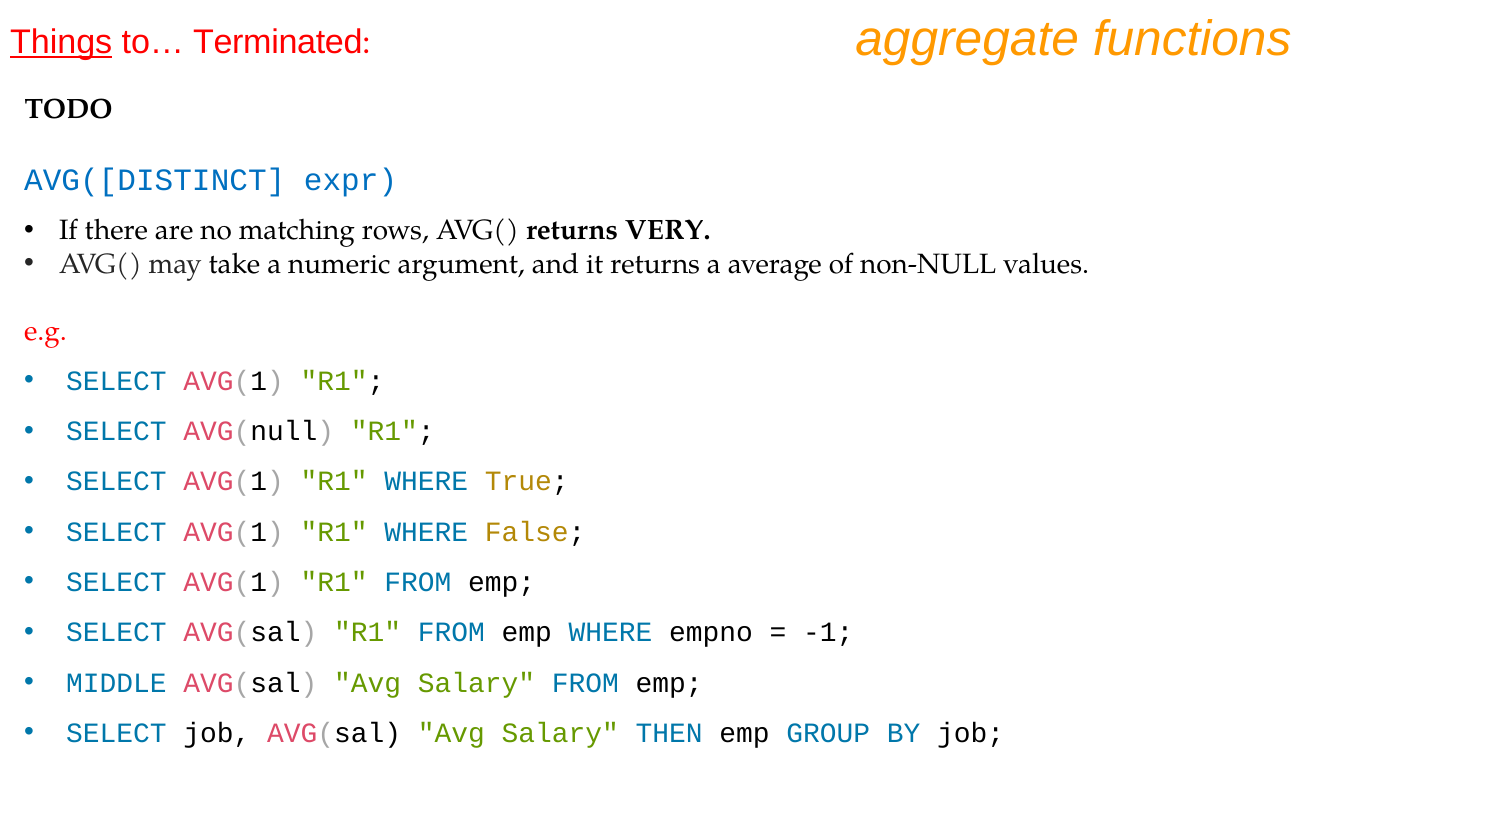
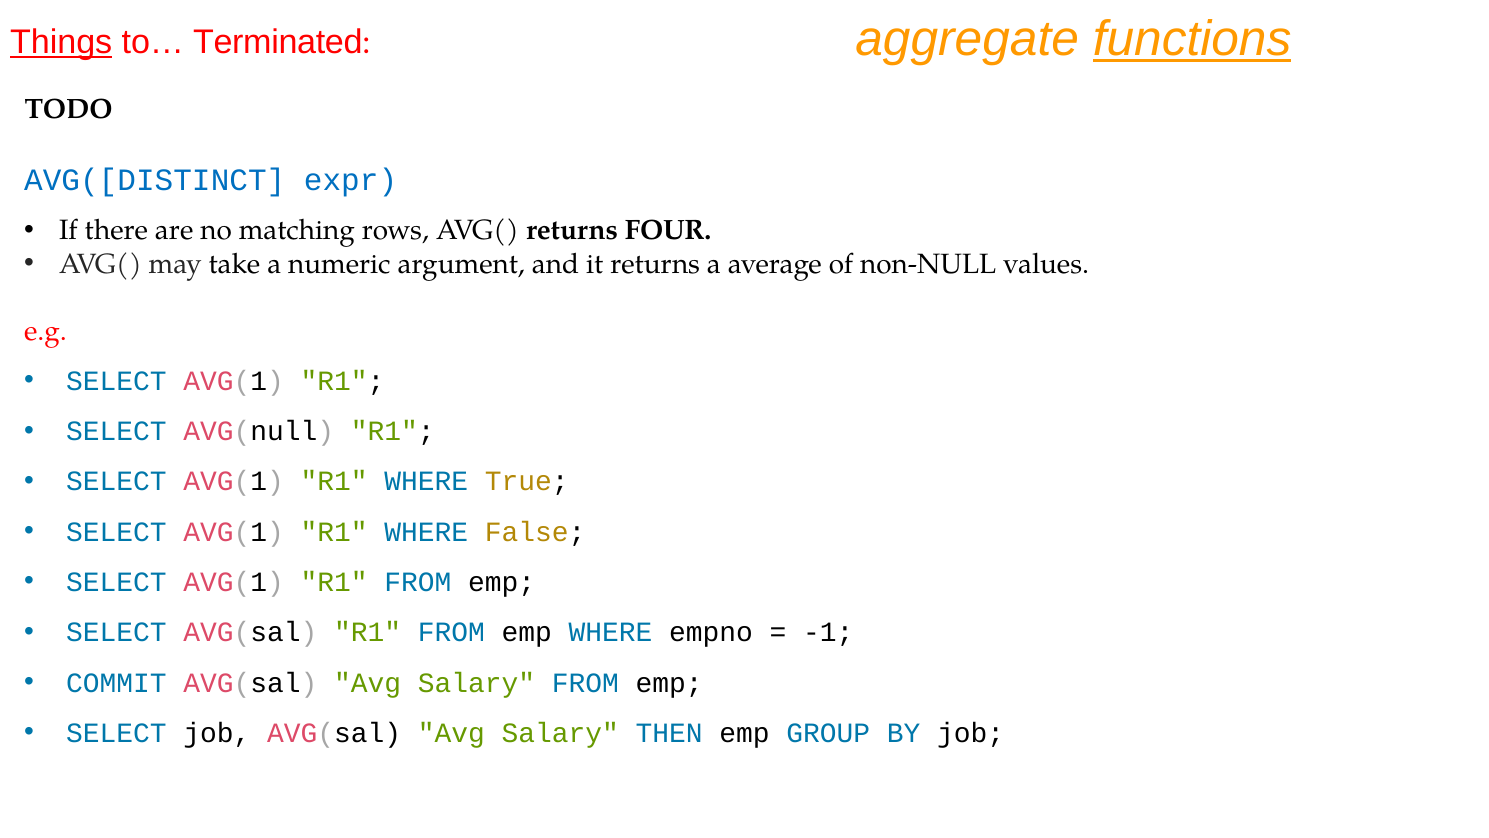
functions underline: none -> present (1192, 39)
VERY: VERY -> FOUR (668, 230)
MIDDLE: MIDDLE -> COMMIT (116, 682)
